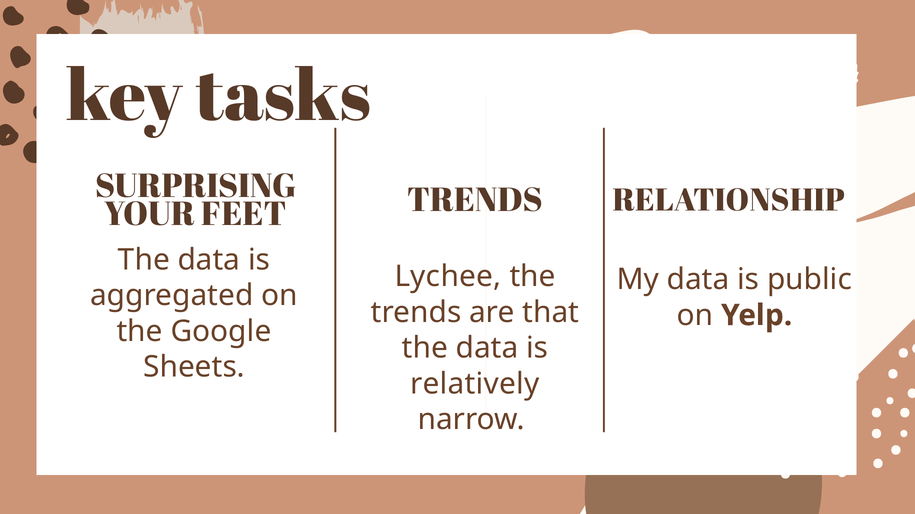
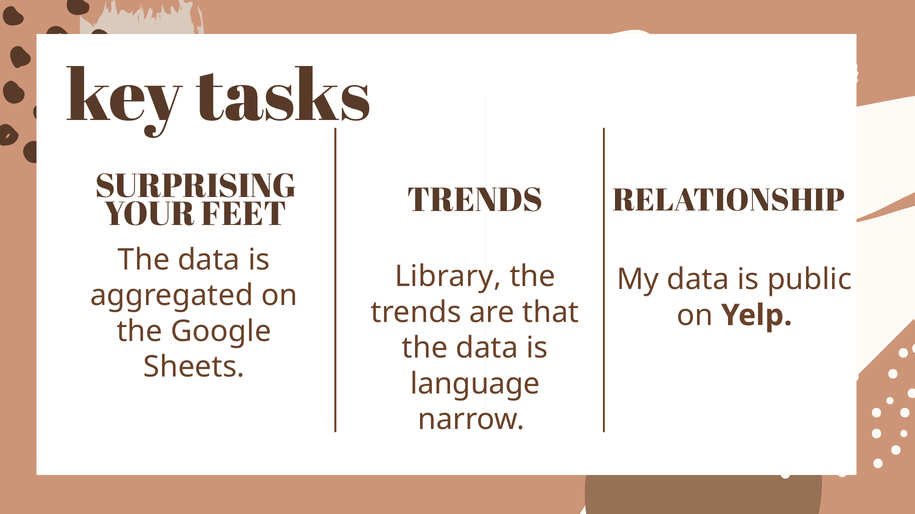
Lychee: Lychee -> Library (448, 277)
relatively: relatively -> language (475, 384)
